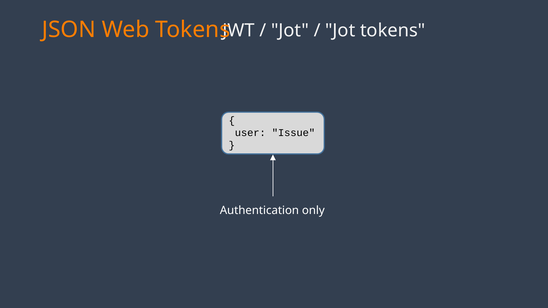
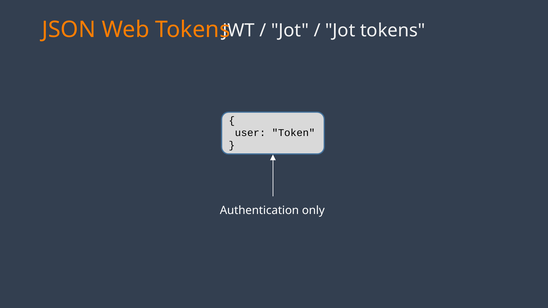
Issue: Issue -> Token (293, 133)
